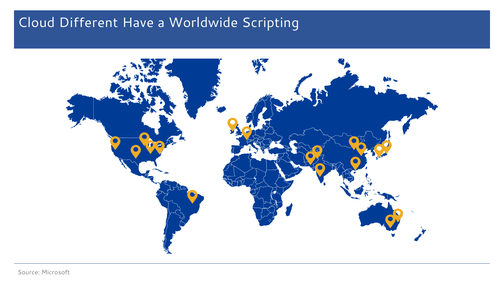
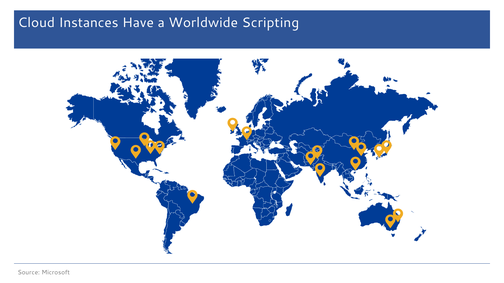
Different: Different -> Instances (89, 23)
